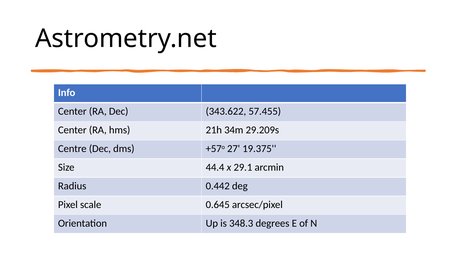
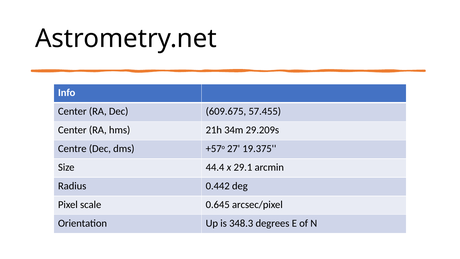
343.622: 343.622 -> 609.675 (226, 111)
